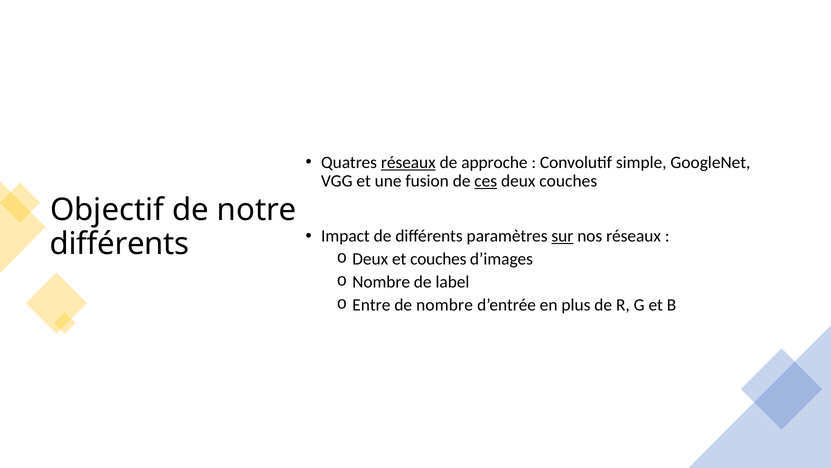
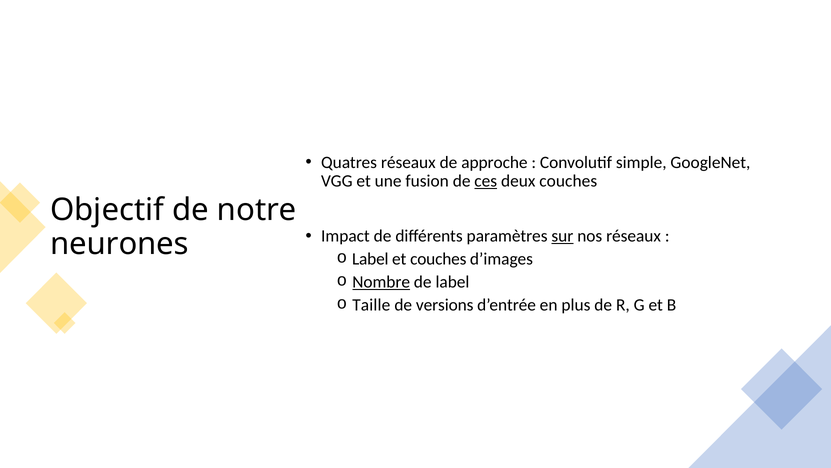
réseaux underline: present -> none (408, 162)
différents: différents -> neurones (119, 243)
Deux: Deux -> Label (370, 259)
Nombre underline: none -> present (381, 282)
Entre: Entre -> Taille (371, 305)
de nombre: nombre -> versions (445, 305)
